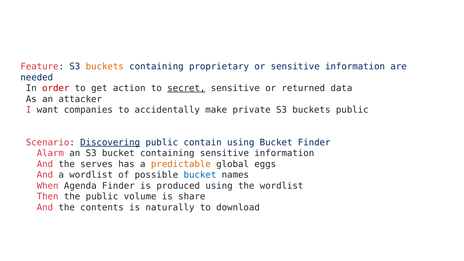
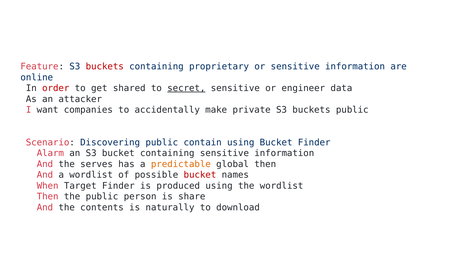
buckets colour: orange -> red (105, 67)
needed: needed -> online (37, 77)
action: action -> shared (129, 88)
returned: returned -> engineer (303, 88)
Discovering underline: present -> none (110, 142)
global eggs: eggs -> then (265, 164)
bucket colour: blue -> red (200, 175)
Agenda: Agenda -> Target (80, 186)
volume: volume -> person (140, 197)
